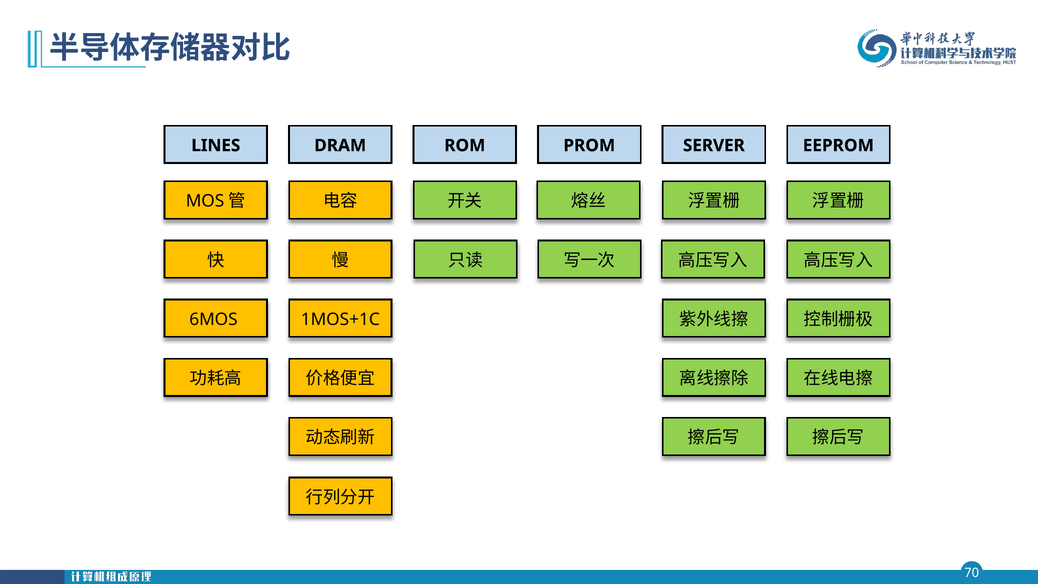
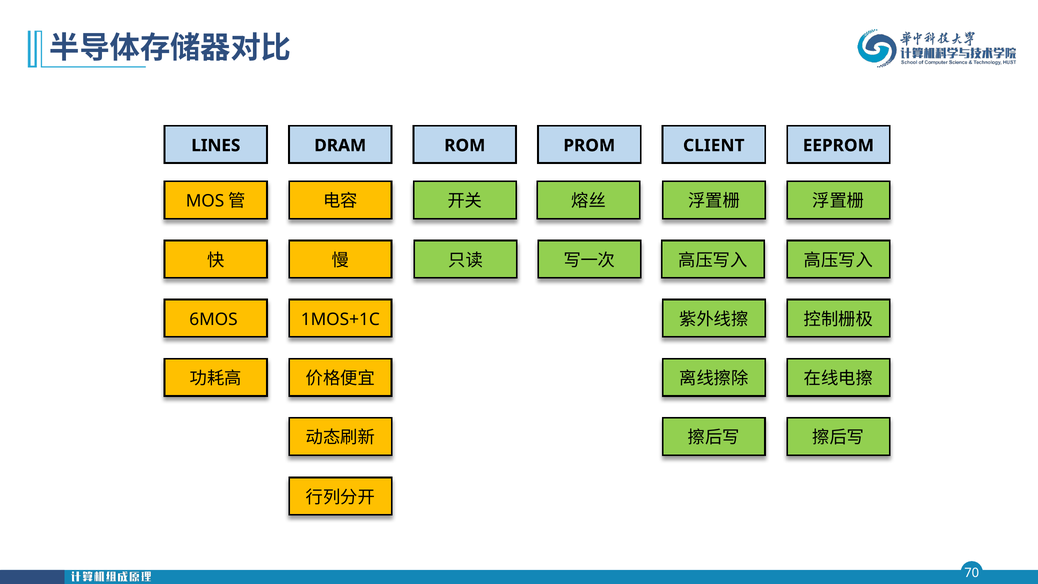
SERVER: SERVER -> CLIENT (714, 145)
